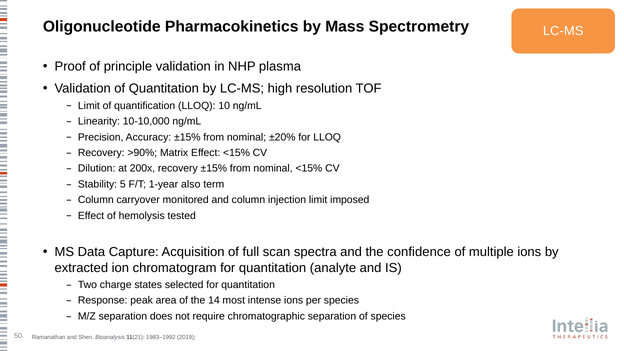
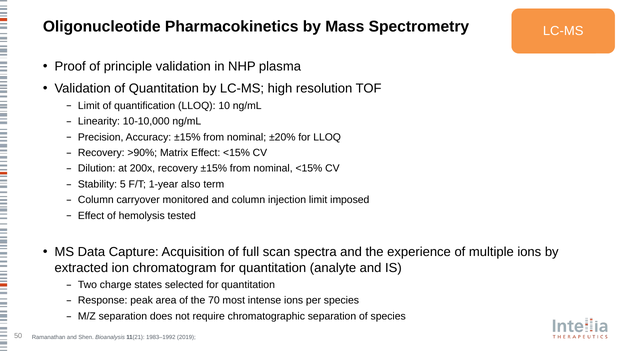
confidence: confidence -> experience (419, 252)
14: 14 -> 70 (214, 301)
